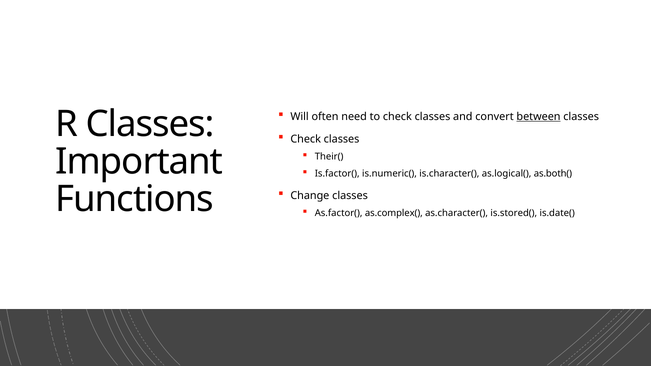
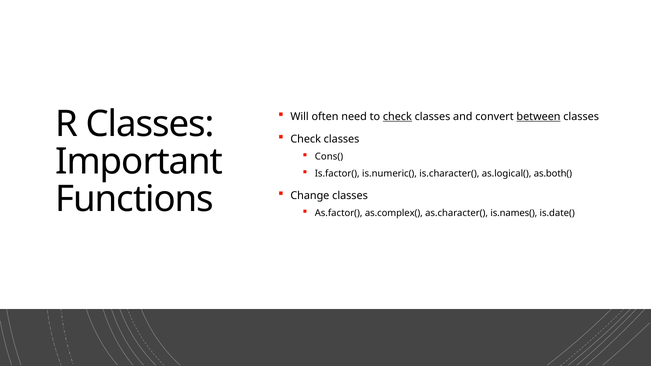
check underline: none -> present (397, 117)
Their(: Their( -> Cons( (329, 157)
is.stored(: is.stored( -> is.names( (514, 213)
